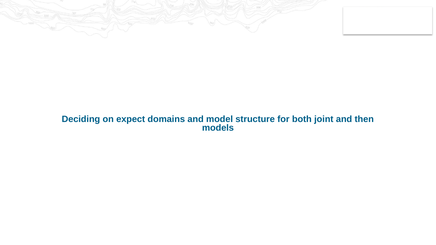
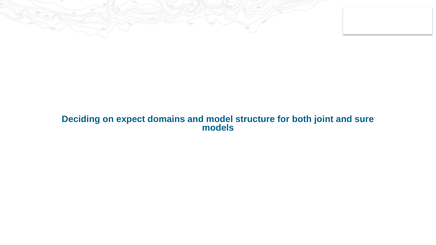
then: then -> sure (364, 119)
